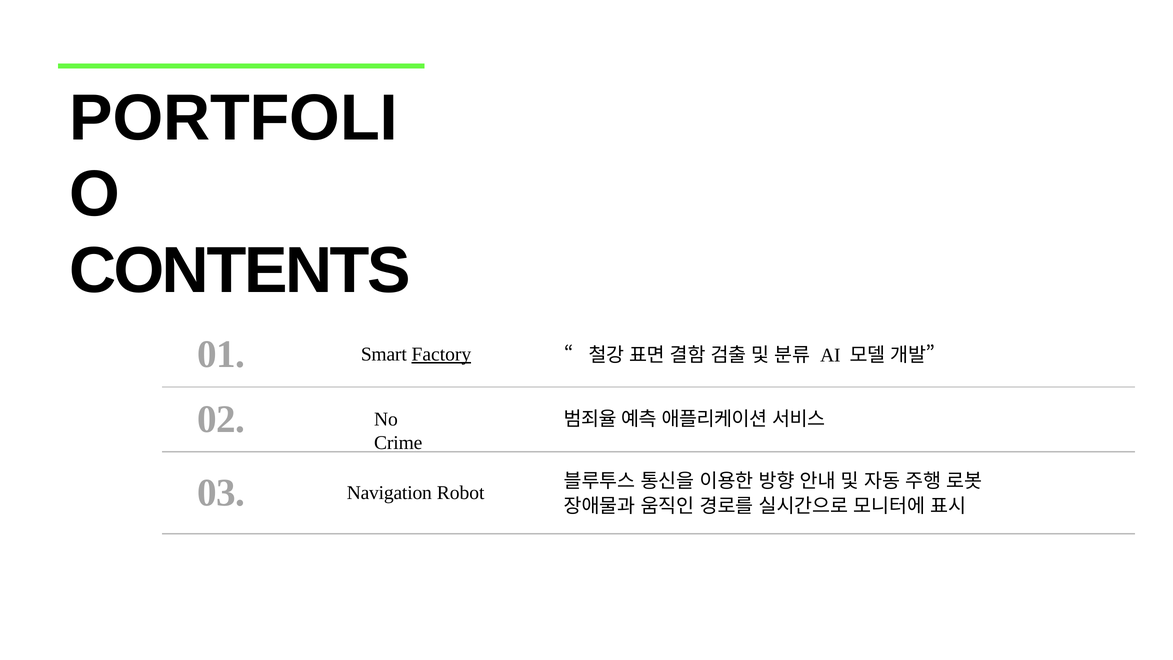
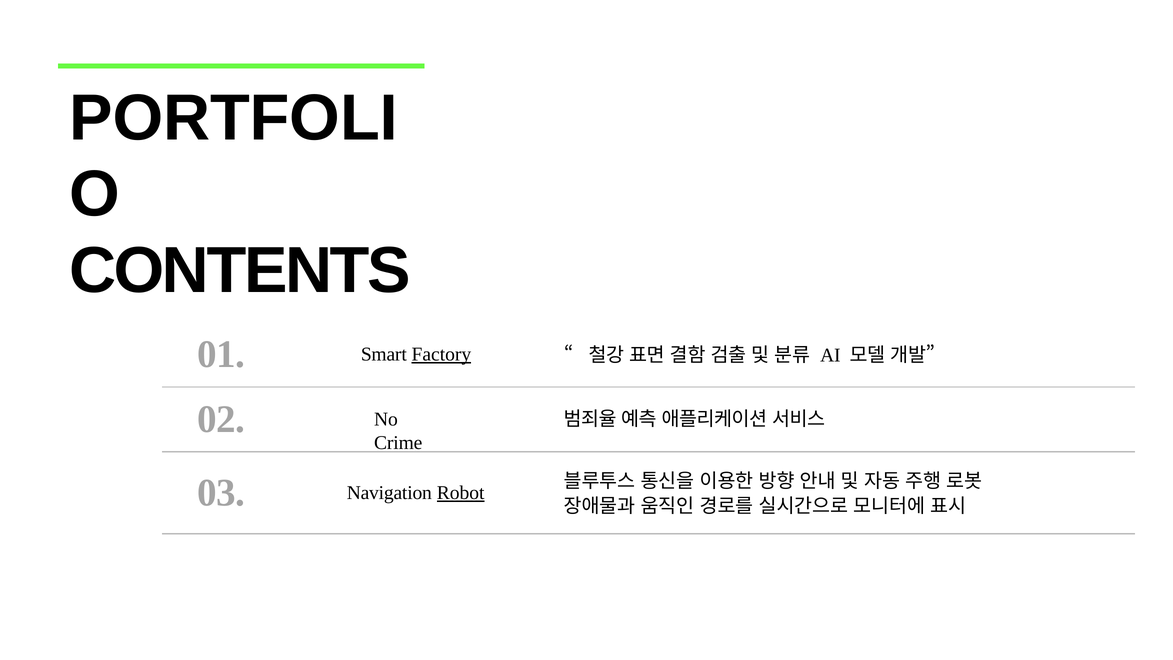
Robot underline: none -> present (461, 493)
